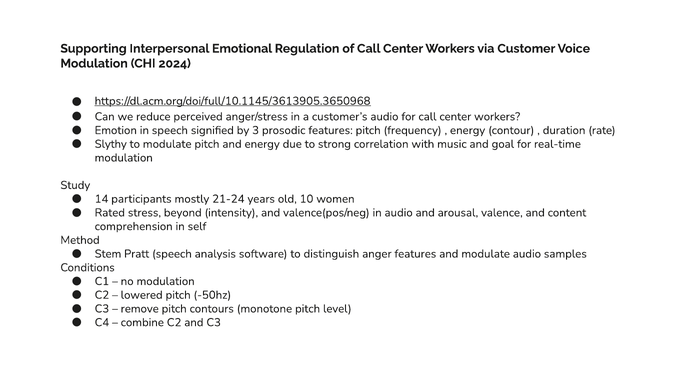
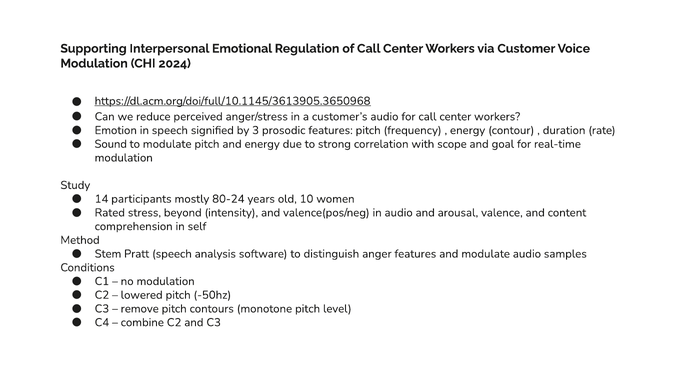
Slythy: Slythy -> Sound (111, 144)
music: music -> scope (452, 144)
21-24: 21-24 -> 80-24 (228, 199)
